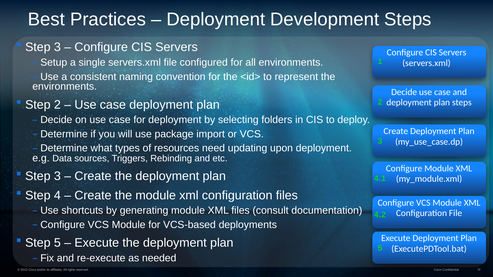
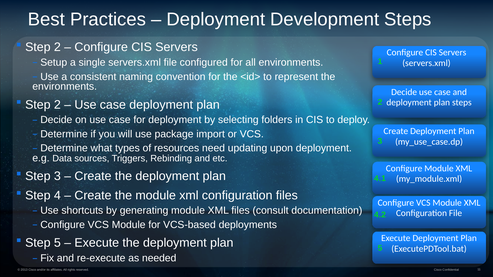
3: 3 -> 2 (57, 47)
